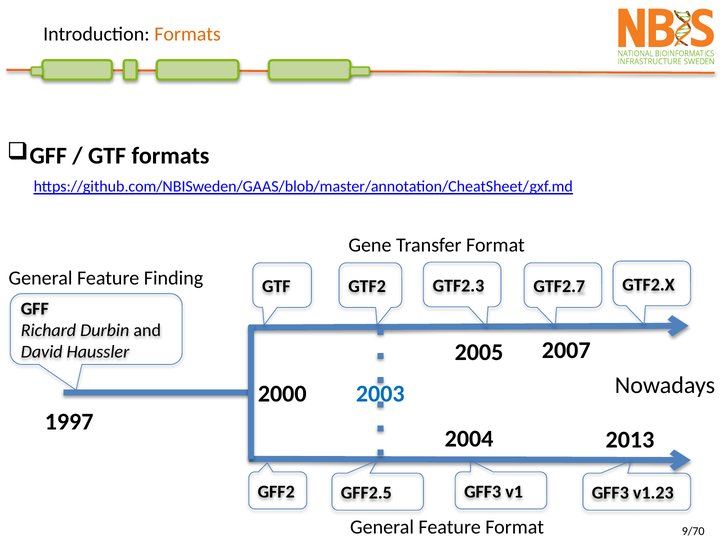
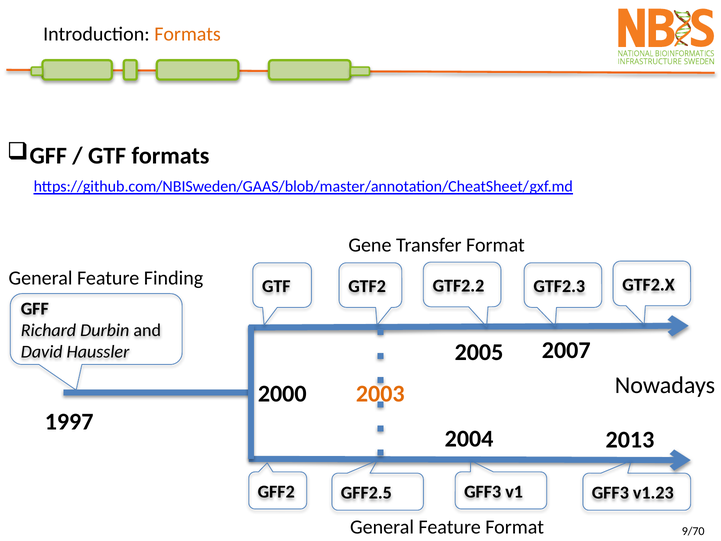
GTF2.3: GTF2.3 -> GTF2.2 (458, 286)
GTF2.7: GTF2.7 -> GTF2.3 (559, 286)
2003 colour: blue -> orange (380, 394)
